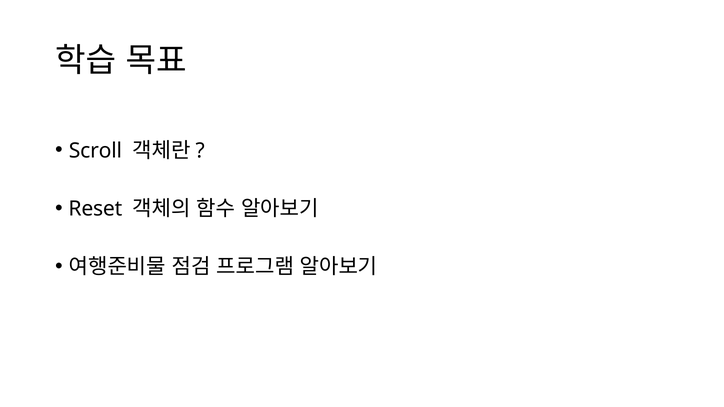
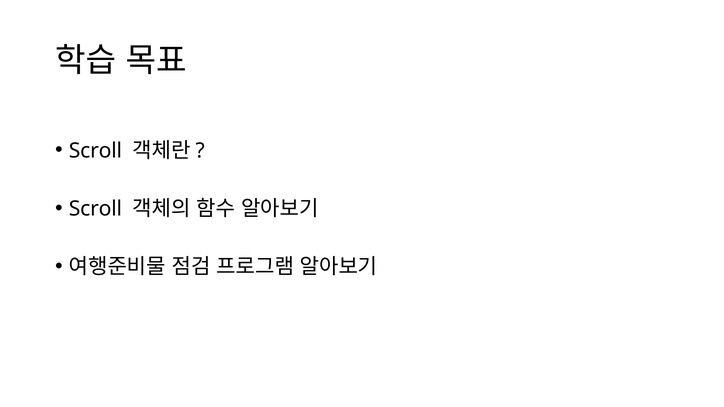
Reset: Reset -> Scroll (95, 209)
